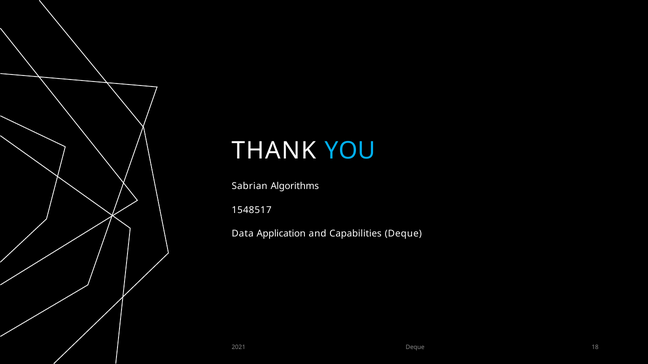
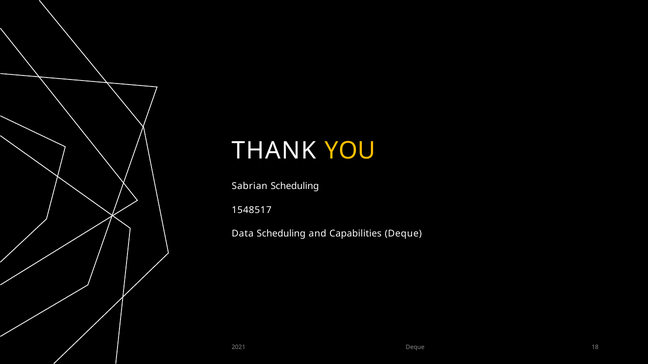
YOU colour: light blue -> yellow (350, 151)
Sabrian Algorithms: Algorithms -> Scheduling (295, 187)
Data Application: Application -> Scheduling (281, 234)
